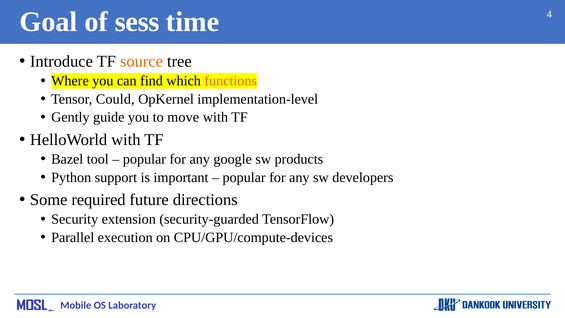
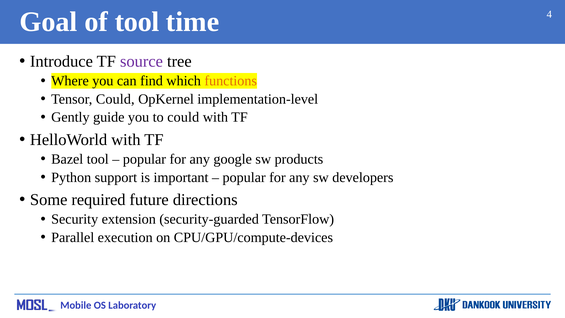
of sess: sess -> tool (137, 22)
source colour: orange -> purple (141, 61)
to move: move -> could (183, 117)
